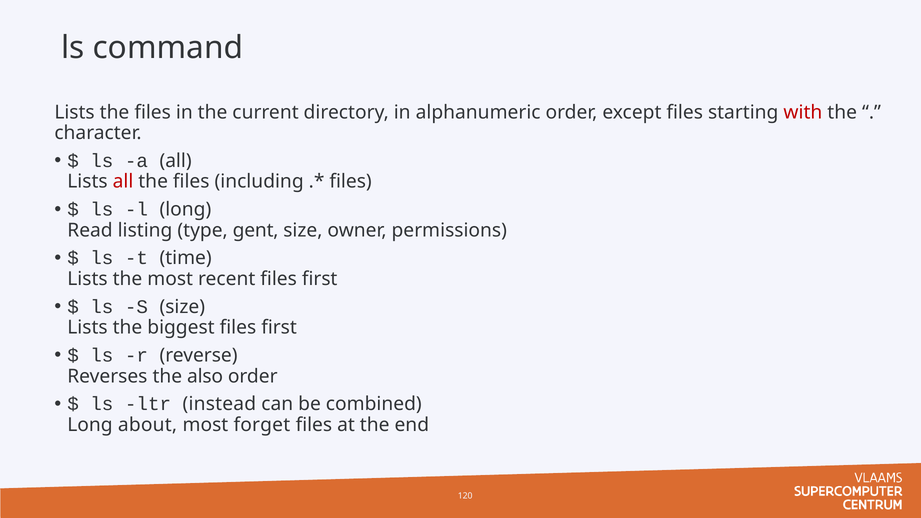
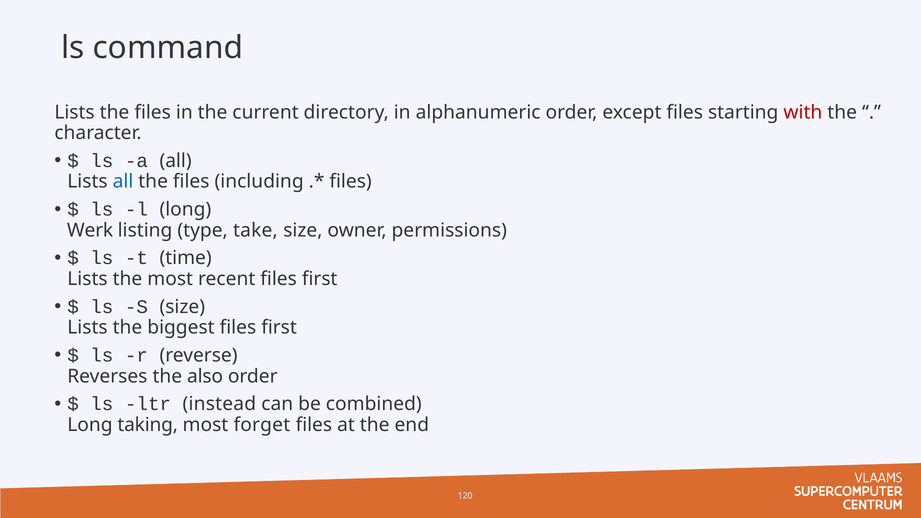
all colour: red -> blue (123, 182)
Read: Read -> Werk (90, 230)
gent: gent -> take (255, 230)
about: about -> taking (148, 425)
